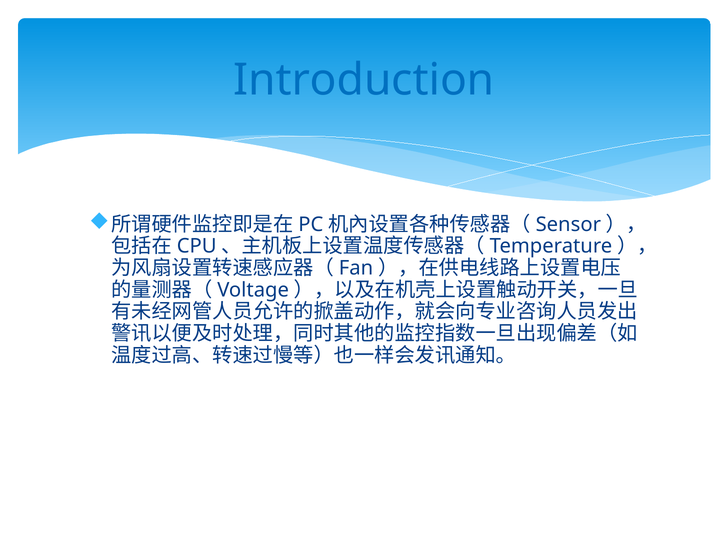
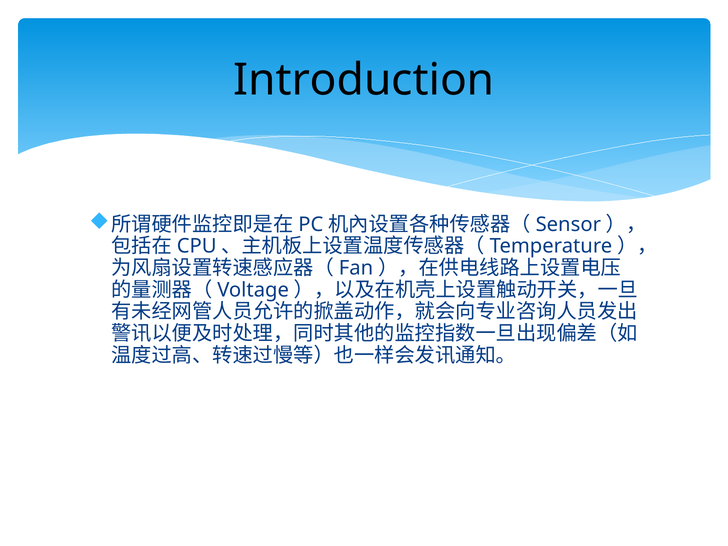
Introduction colour: blue -> black (364, 80)
